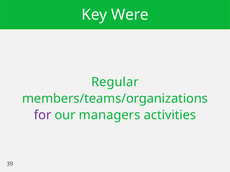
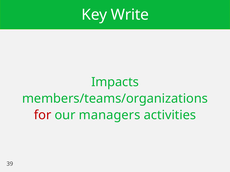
Were: Were -> Write (130, 15)
Regular: Regular -> Impacts (115, 82)
for colour: purple -> red (43, 115)
